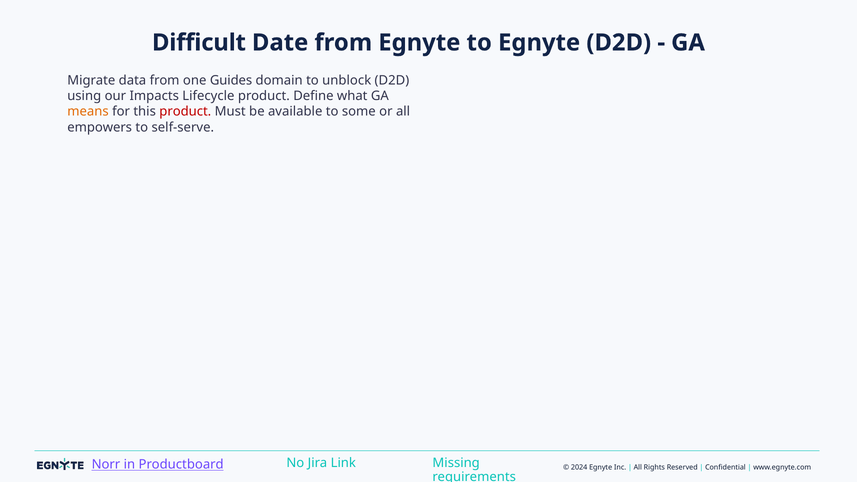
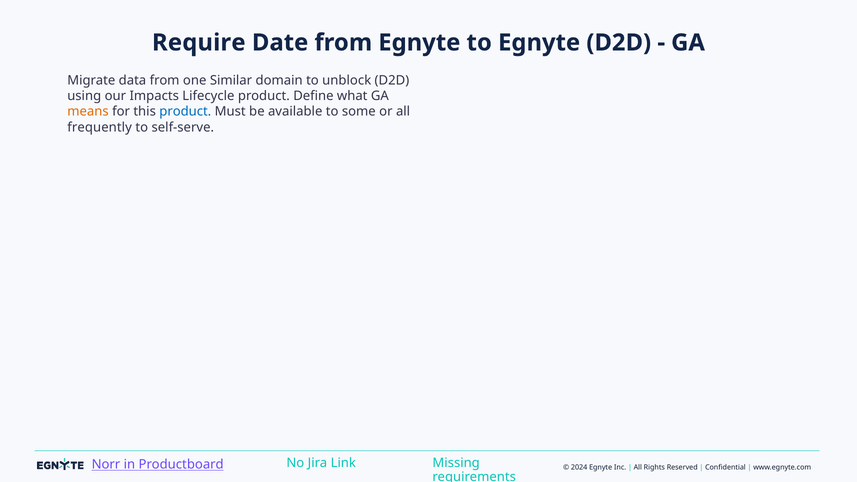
Difficult: Difficult -> Require (199, 43)
Guides: Guides -> Similar (231, 80)
product colour: red -> blue (185, 112)
empowers: empowers -> frequently (100, 127)
